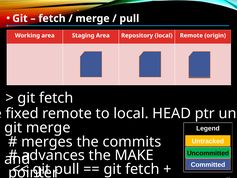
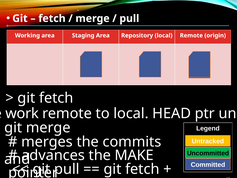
fixed: fixed -> work (22, 113)
